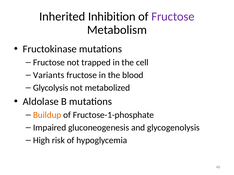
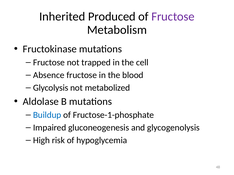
Inhibition: Inhibition -> Produced (112, 17)
Variants: Variants -> Absence (49, 75)
Buildup colour: orange -> blue (47, 115)
